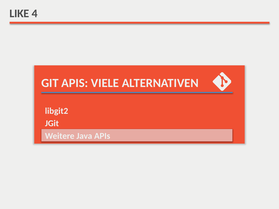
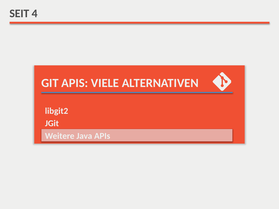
LIKE: LIKE -> SEIT (19, 13)
